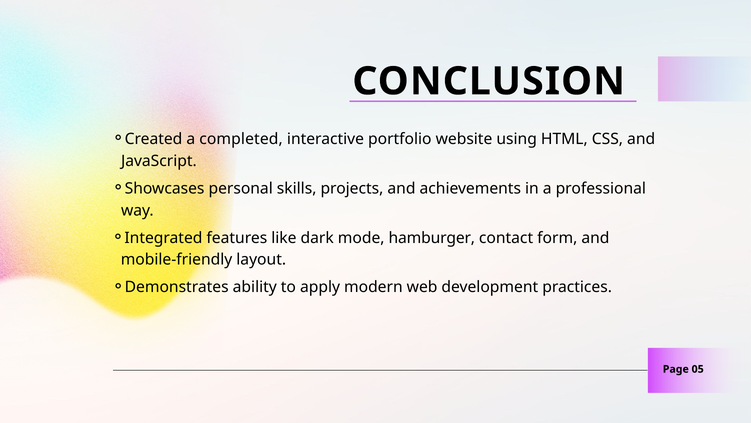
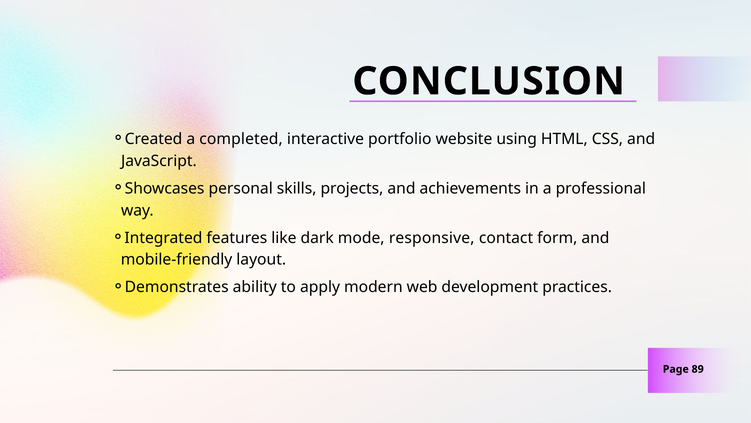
hamburger: hamburger -> responsive (432, 238)
05: 05 -> 89 (698, 369)
